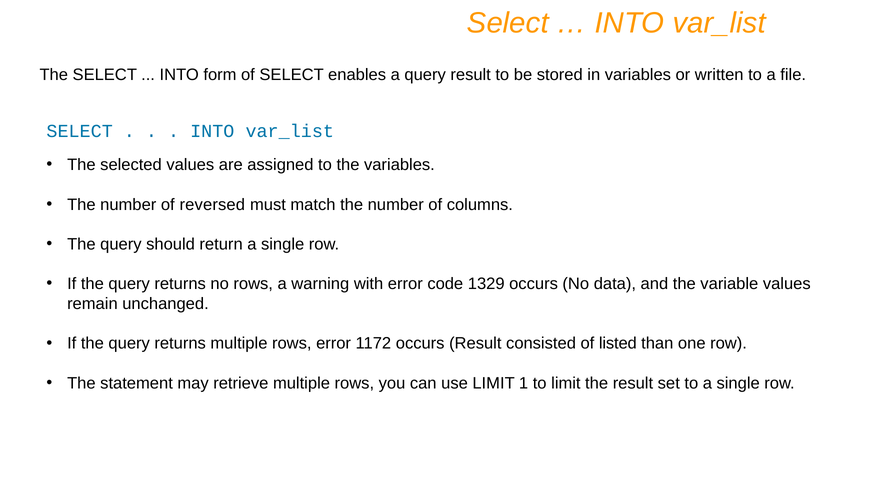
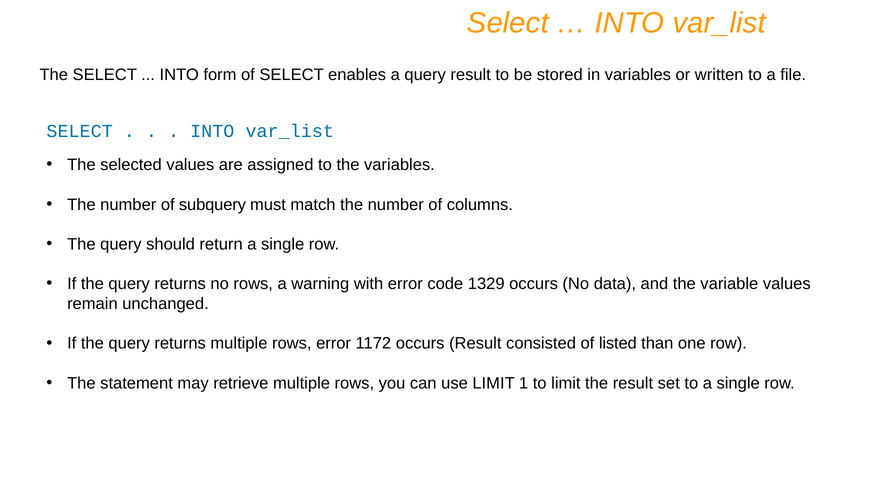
reversed: reversed -> subquery (212, 205)
